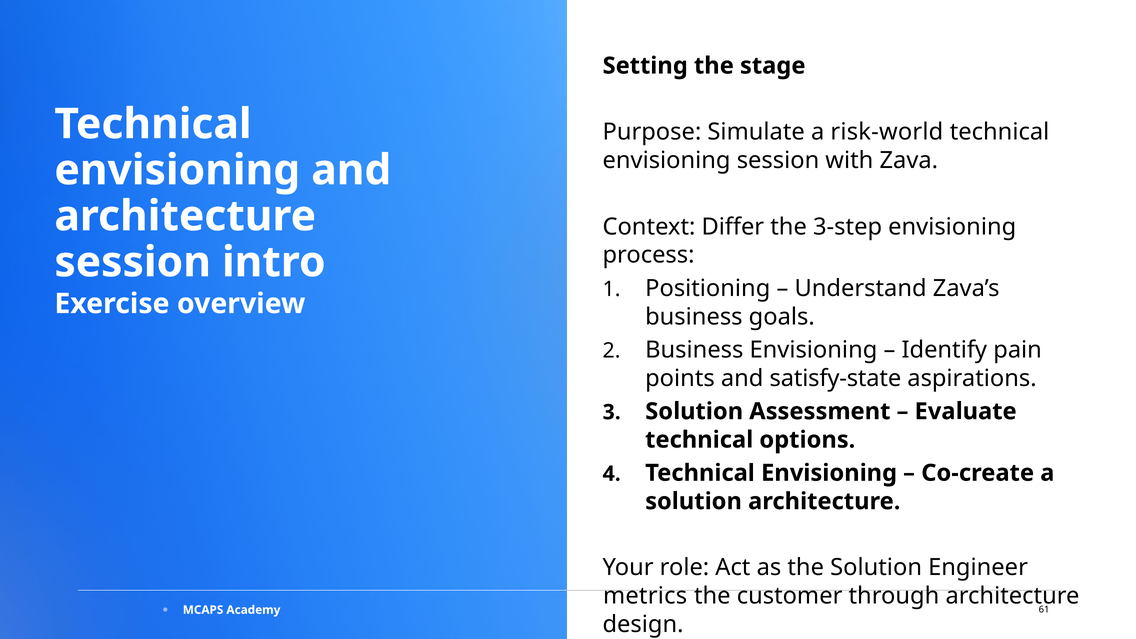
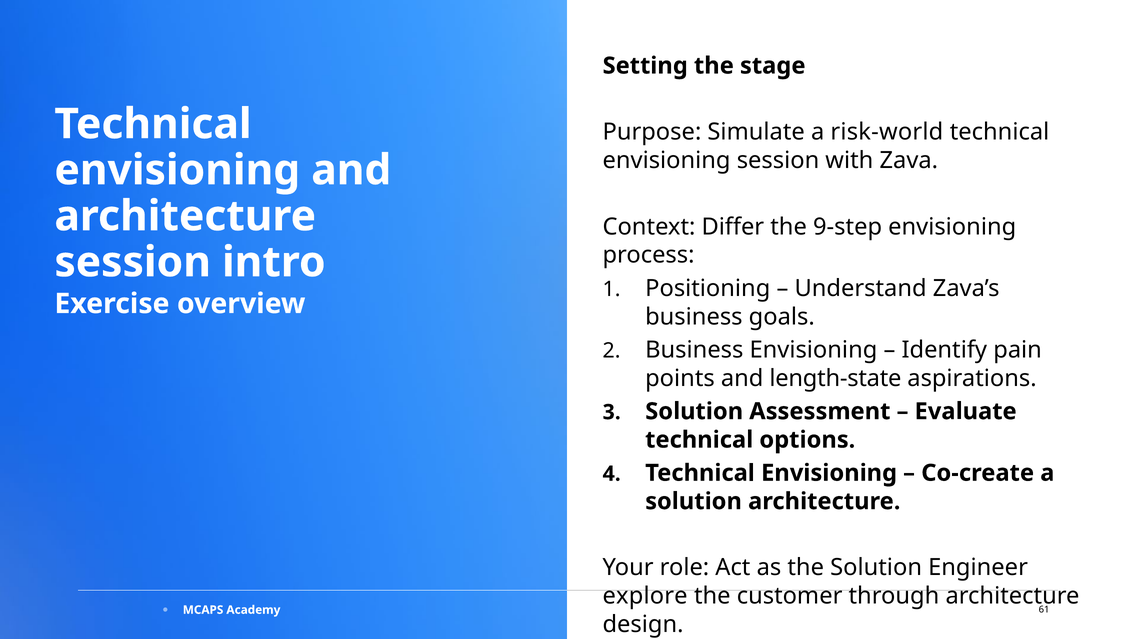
3-step: 3-step -> 9-step (848, 227)
satisfy-state: satisfy-state -> length-state (835, 378)
metrics: metrics -> explore (645, 596)
